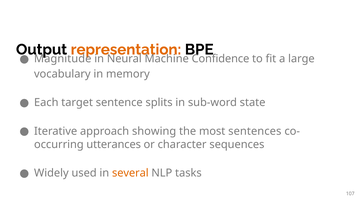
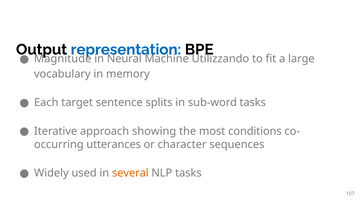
representation colour: orange -> blue (126, 49)
Confidence: Confidence -> Utilizzando (220, 59)
sub-word state: state -> tasks (253, 102)
sentences: sentences -> conditions (255, 131)
